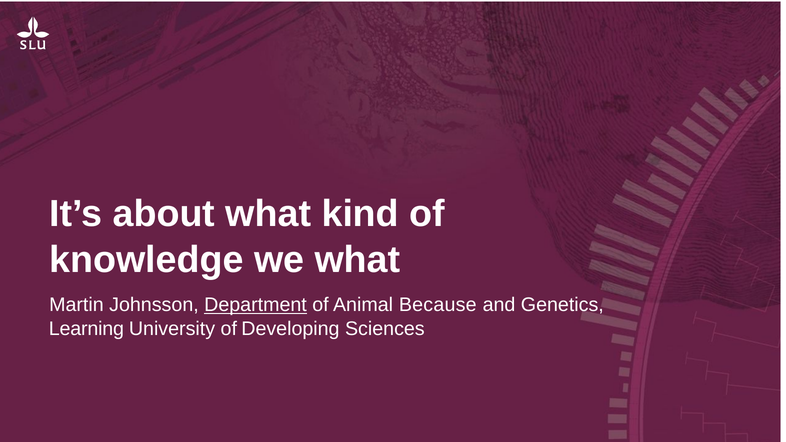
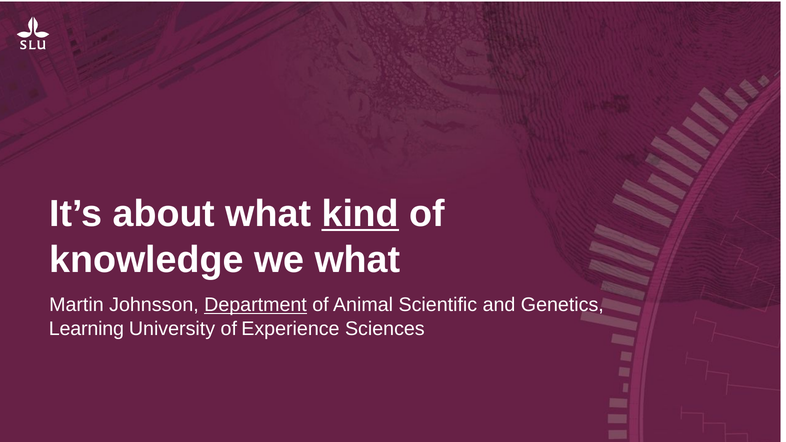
kind underline: none -> present (360, 214)
Because: Because -> Scientific (438, 305)
Developing: Developing -> Experience (290, 329)
